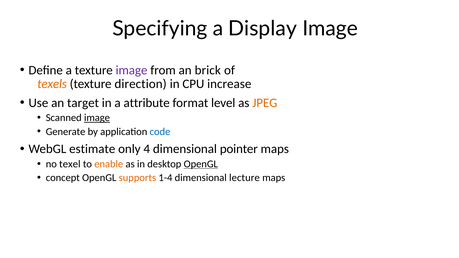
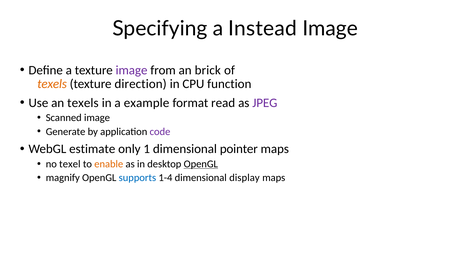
Display: Display -> Instead (263, 29)
increase: increase -> function (229, 84)
an target: target -> texels (83, 103)
attribute: attribute -> example (147, 103)
level: level -> read (223, 103)
JPEG colour: orange -> purple (265, 103)
image underline: present -> none (97, 118)
code colour: blue -> purple (160, 132)
4: 4 -> 1 (147, 149)
concept: concept -> magnify (63, 178)
supports colour: orange -> blue (137, 178)
lecture: lecture -> display (244, 178)
